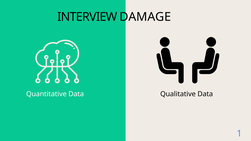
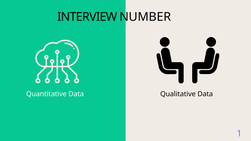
DAMAGE: DAMAGE -> NUMBER (145, 17)
